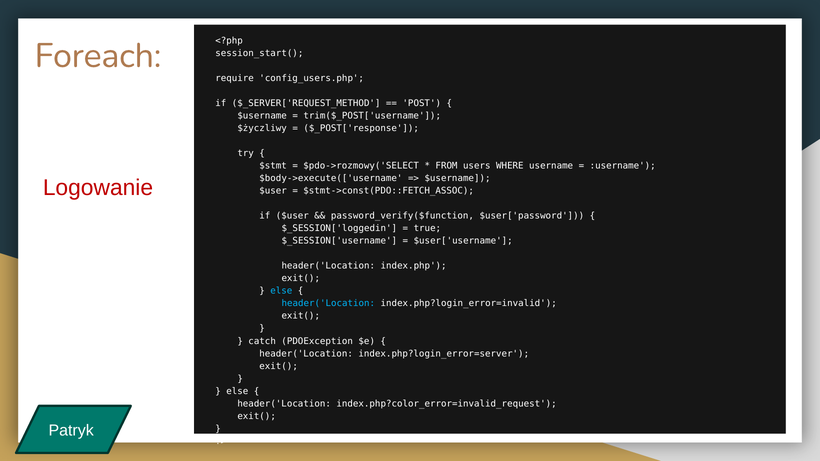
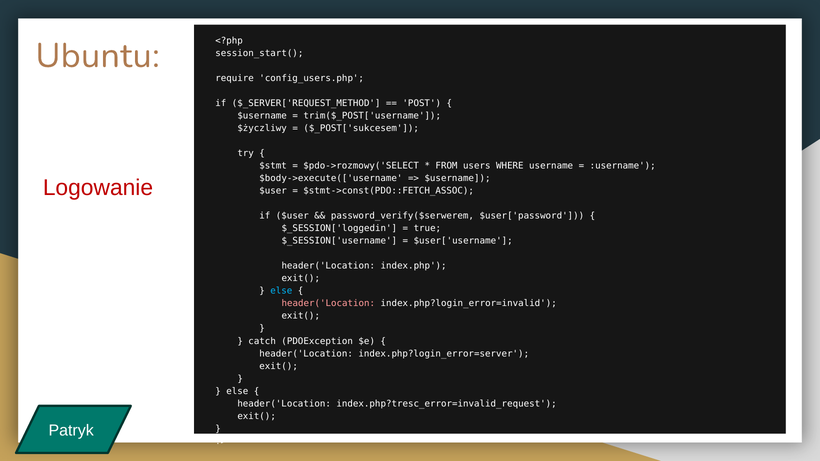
Foreach: Foreach -> Ubuntu (98, 56)
$_POST['response: $_POST['response -> $_POST['sukcesem (361, 128)
password_verify($function: password_verify($function -> password_verify($serwerem (402, 216)
header('Location colour: light blue -> pink (328, 304)
index.php?color_error=invalid_request: index.php?color_error=invalid_request -> index.php?tresc_error=invalid_request (447, 404)
